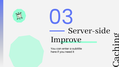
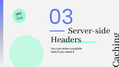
Improve: Improve -> Headers (66, 39)
